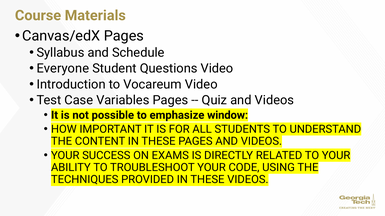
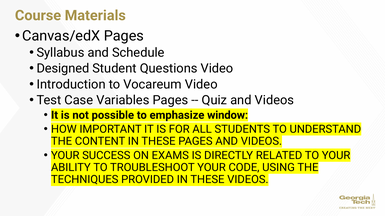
Everyone: Everyone -> Designed (63, 69)
